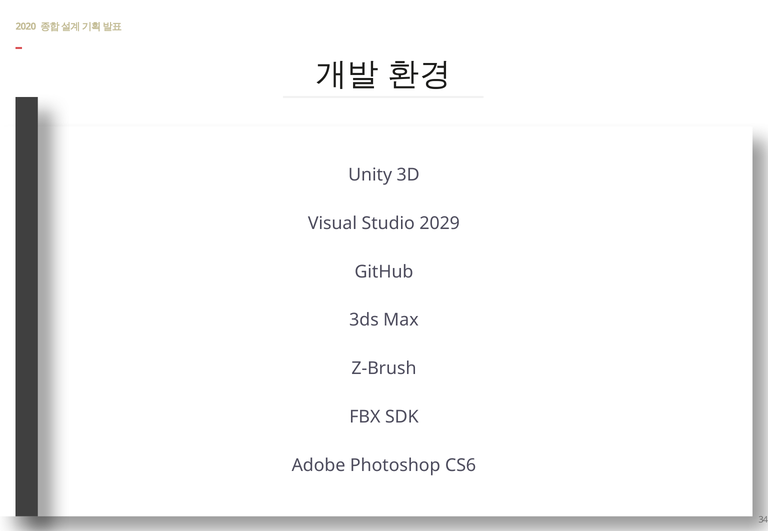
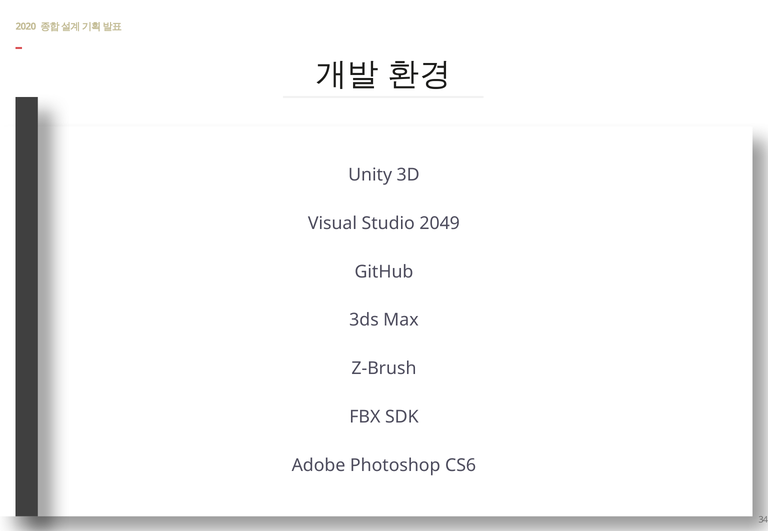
2029: 2029 -> 2049 (440, 224)
